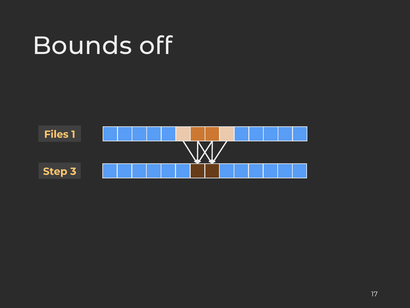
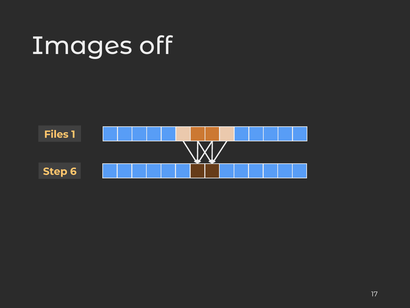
Bounds: Bounds -> Images (82, 46)
3: 3 -> 6 (73, 171)
